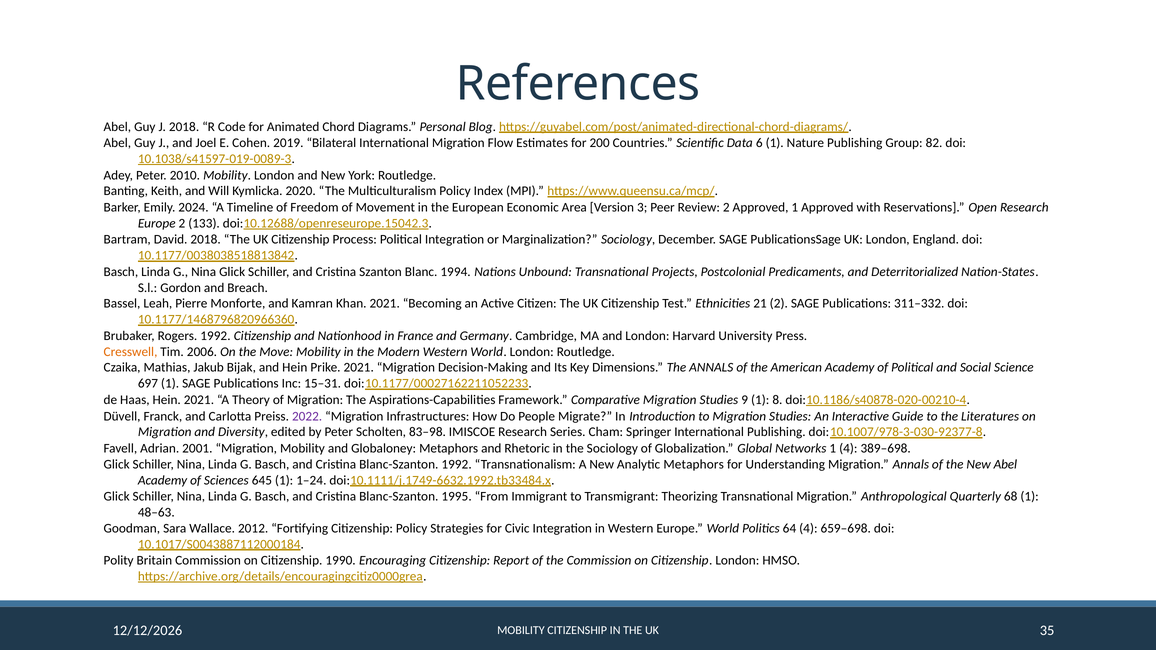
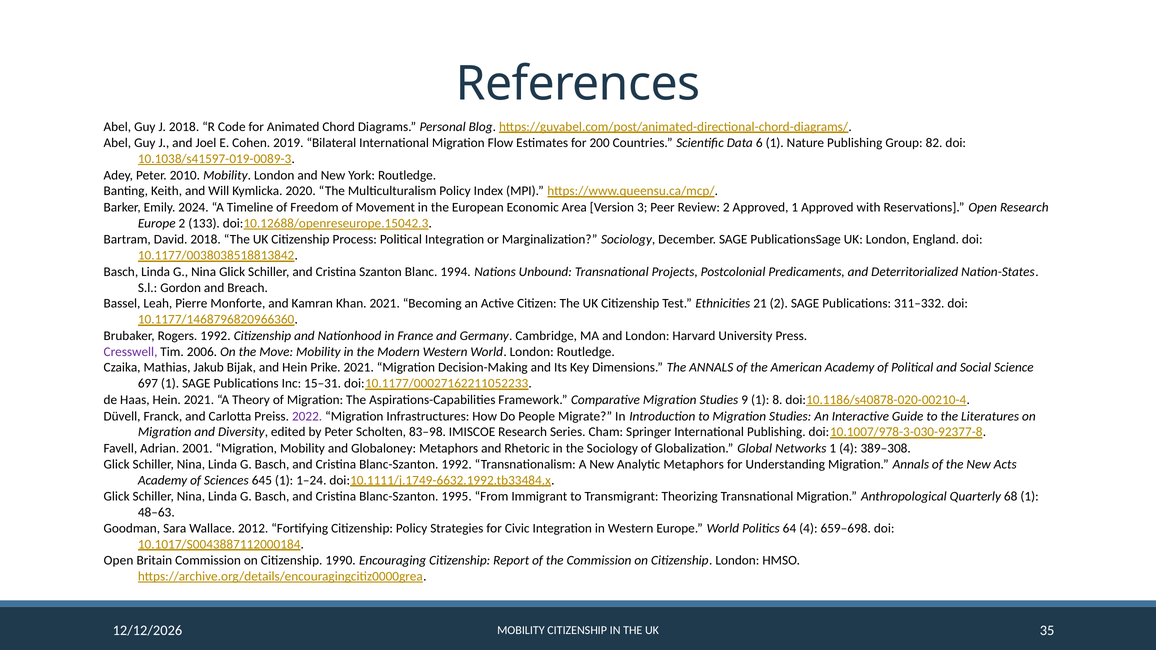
Cresswell colour: orange -> purple (131, 352)
389–698: 389–698 -> 389–308 (886, 449)
New Abel: Abel -> Acts (1005, 464)
Polity: Polity -> Open (119, 561)
